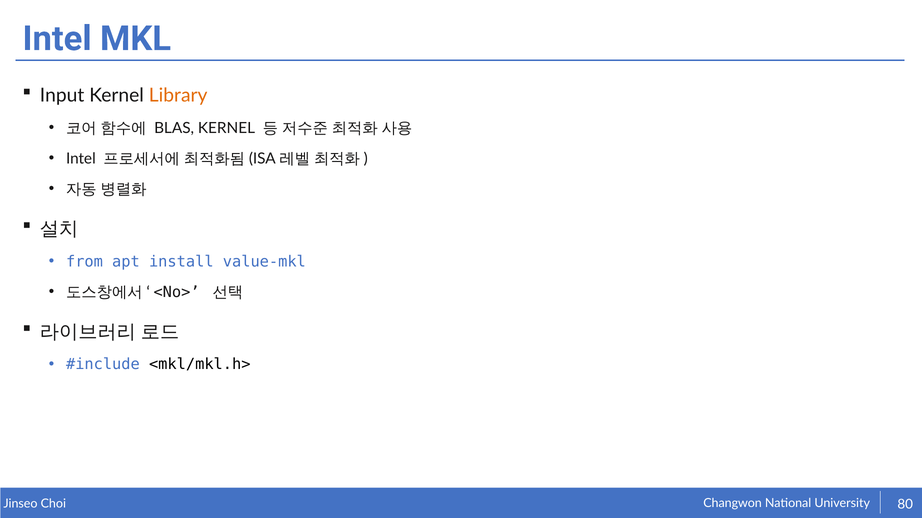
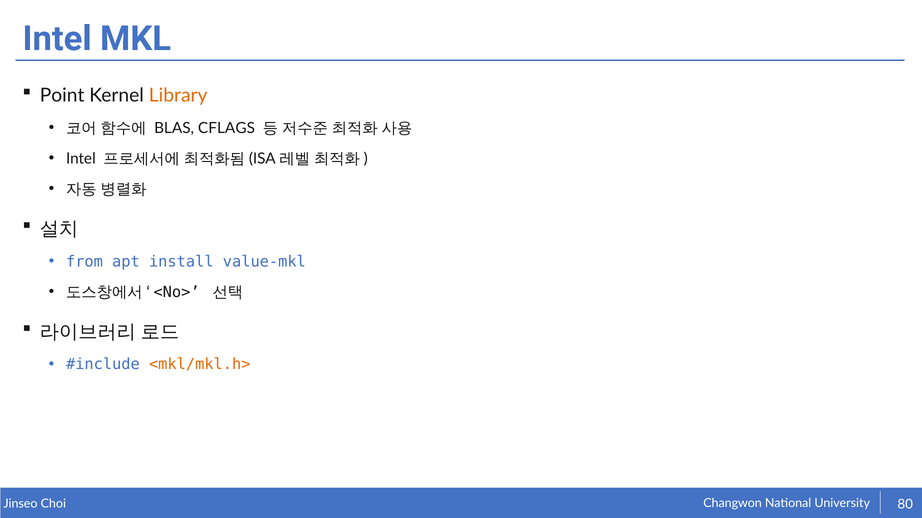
Input: Input -> Point (62, 96)
BLAS KERNEL: KERNEL -> CFLAGS (226, 128)
<mkl/mkl.h> colour: black -> orange (200, 365)
